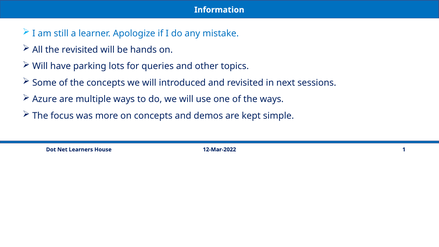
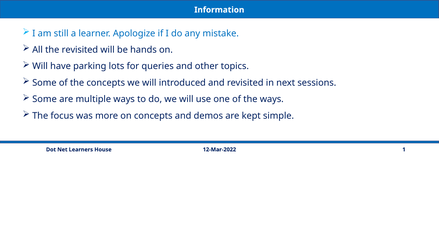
Azure: Azure -> Some (45, 99)
